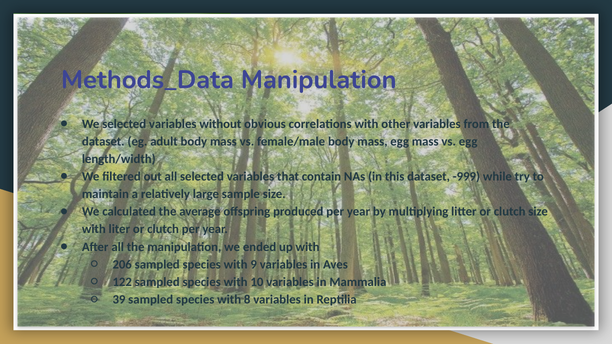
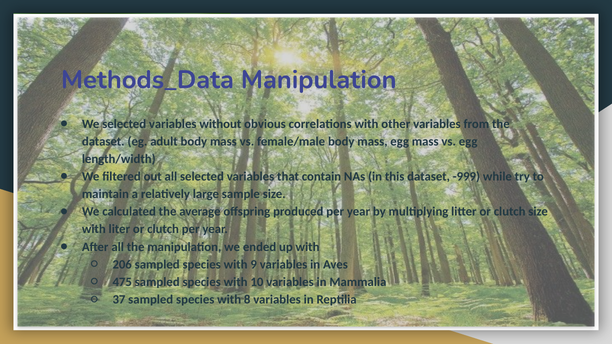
122: 122 -> 475 (122, 282)
39: 39 -> 37 (119, 300)
